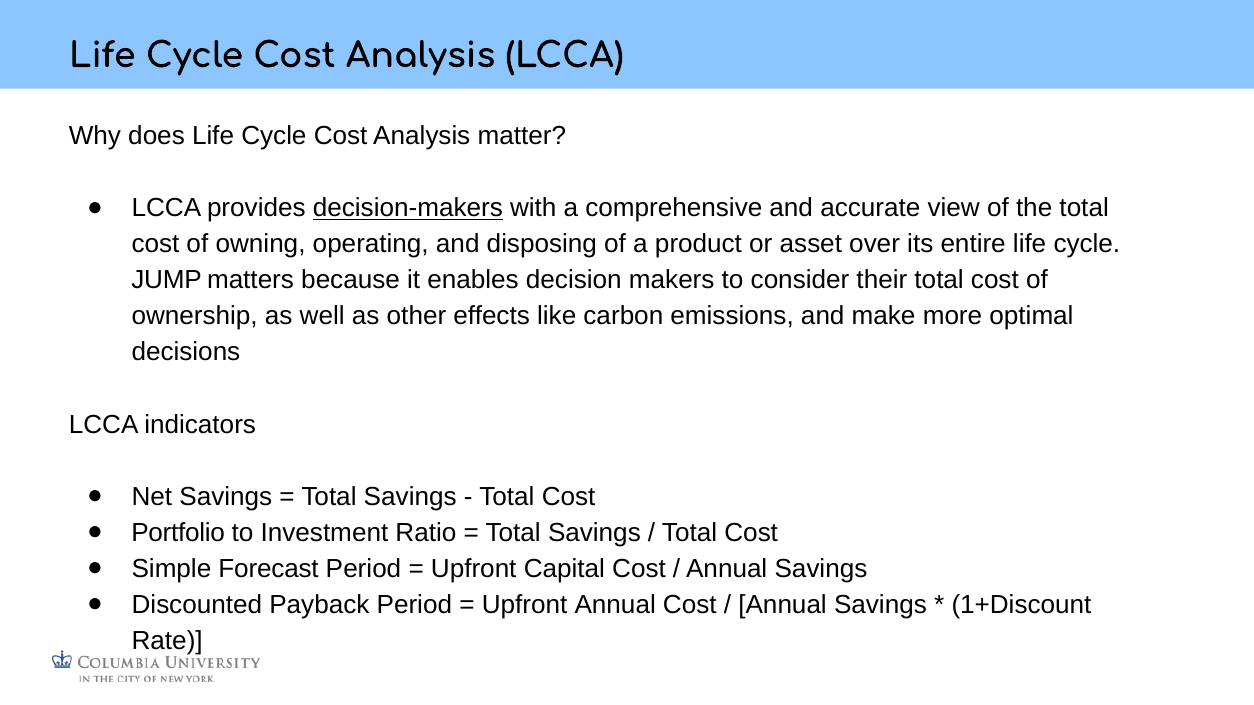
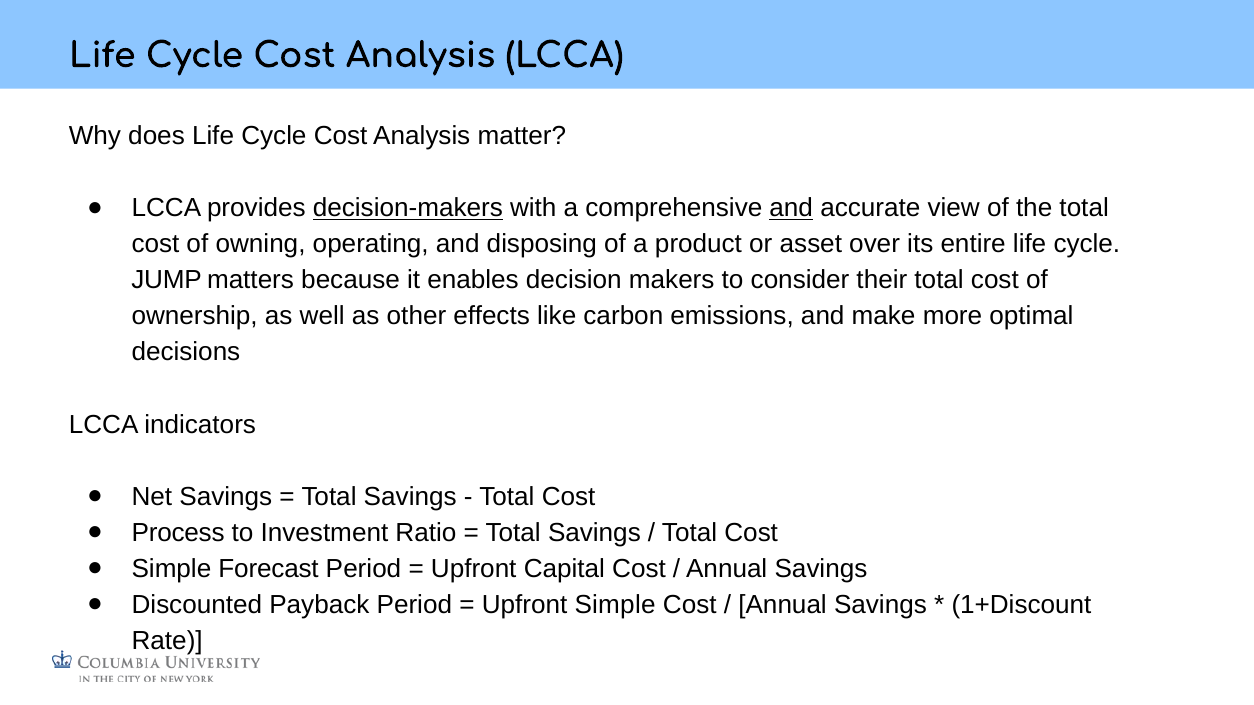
and underline: none -> present (791, 208)
Portfolio: Portfolio -> Process (178, 533)
Upfront Annual: Annual -> Simple (615, 605)
